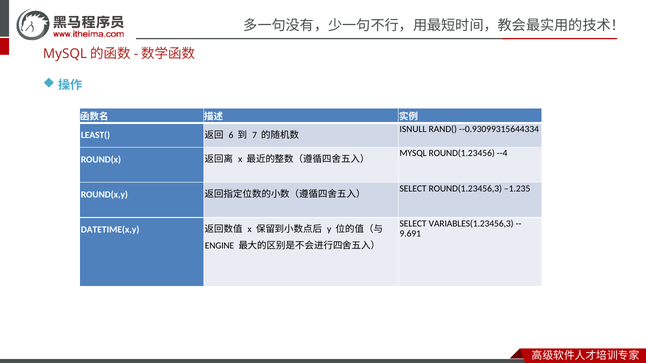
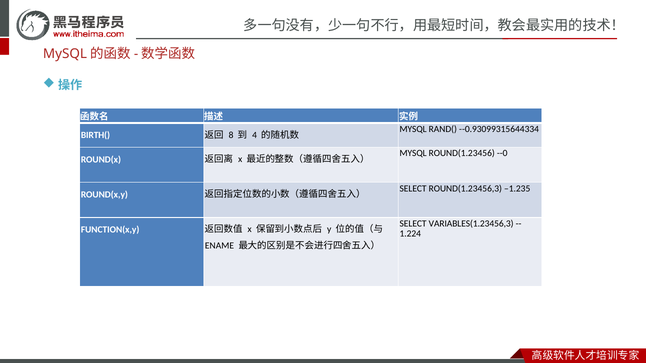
ISNULL: ISNULL -> MYSQL (413, 129)
LEAST(: LEAST( -> BIRTH( (95, 135)
6: 6 -> 8 (231, 135)
7: 7 -> 4 (255, 135)
--4: --4 -> --0 (502, 154)
DATETIME(x,y: DATETIME(x,y -> FUNCTION(x,y (110, 230)
9.691: 9.691 -> 1.224 (410, 234)
ENGINE: ENGINE -> ENAME (219, 246)
